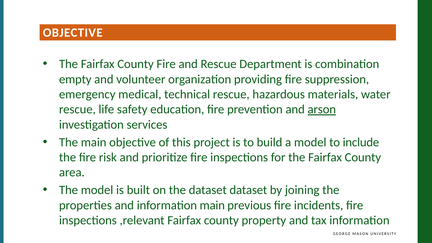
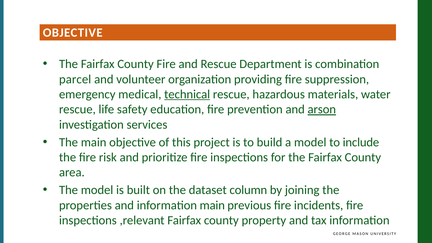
empty: empty -> parcel (75, 79)
technical underline: none -> present (187, 94)
dataset dataset: dataset -> column (248, 190)
